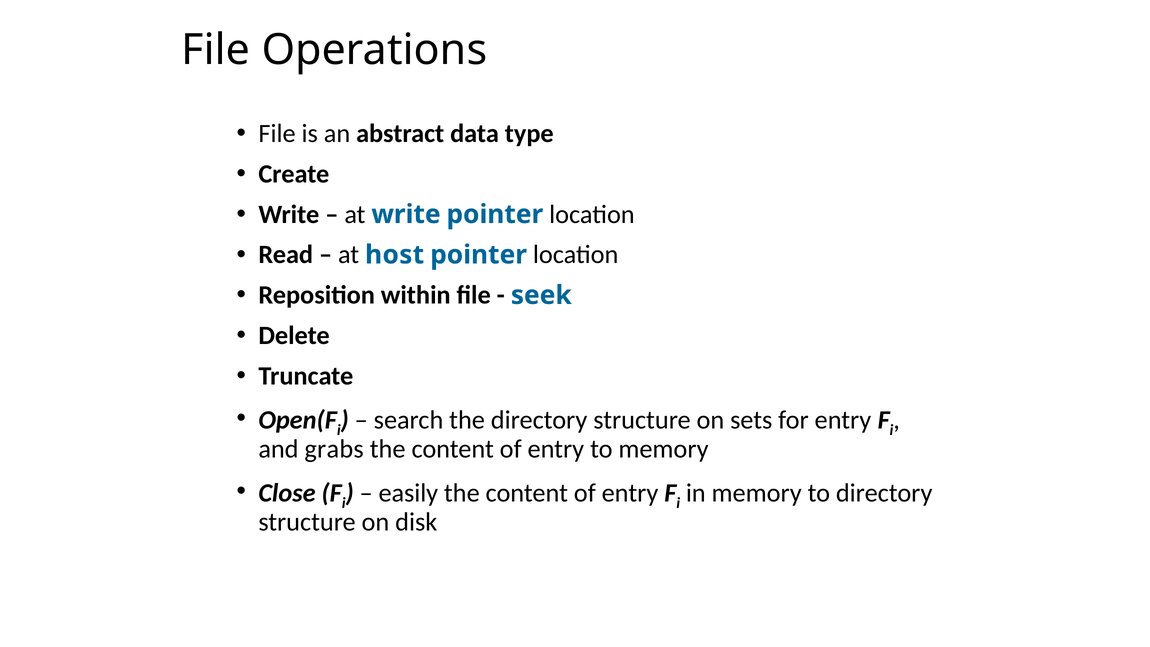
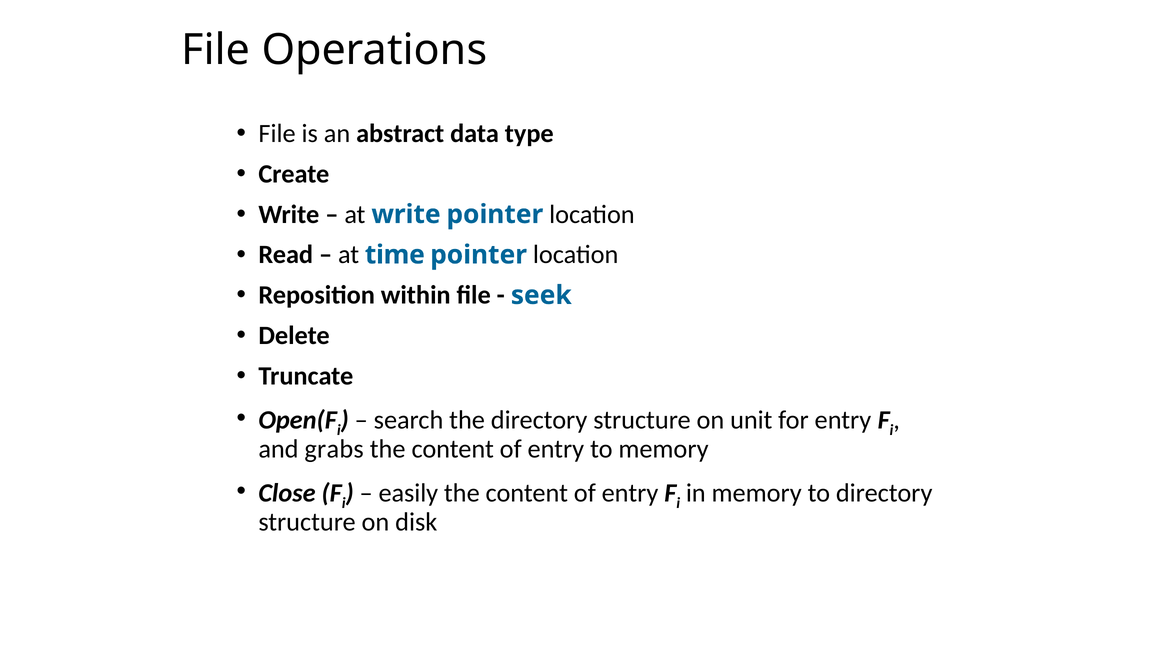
host: host -> time (395, 255)
sets: sets -> unit (751, 420)
